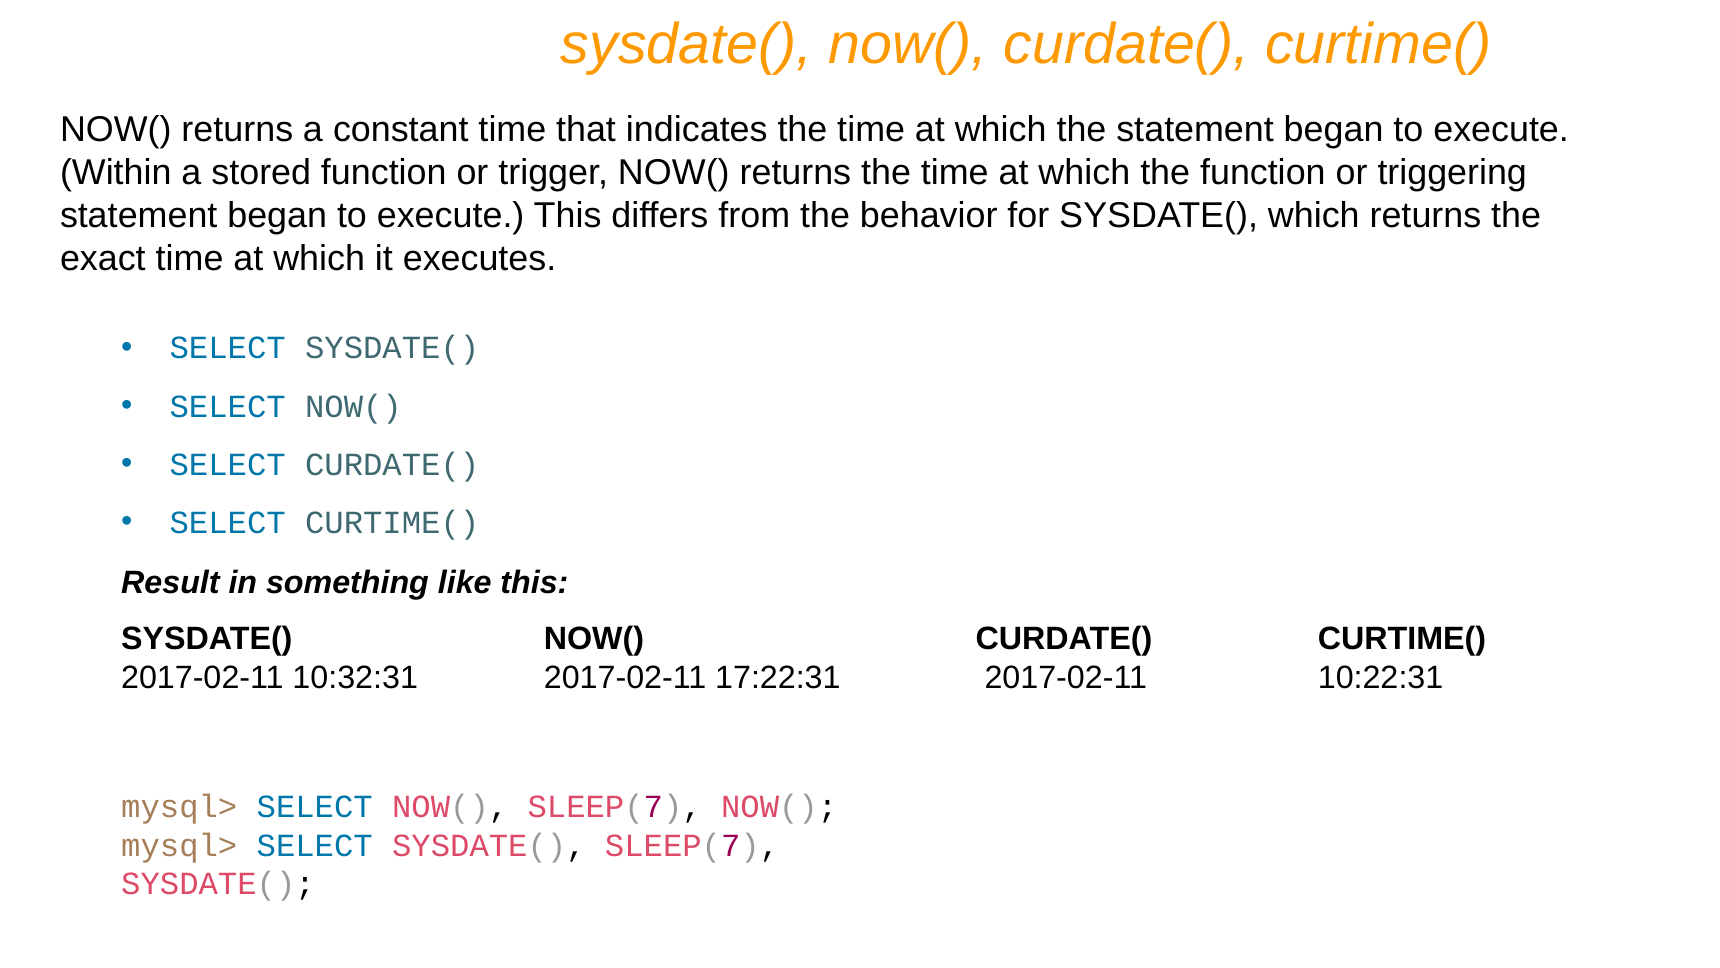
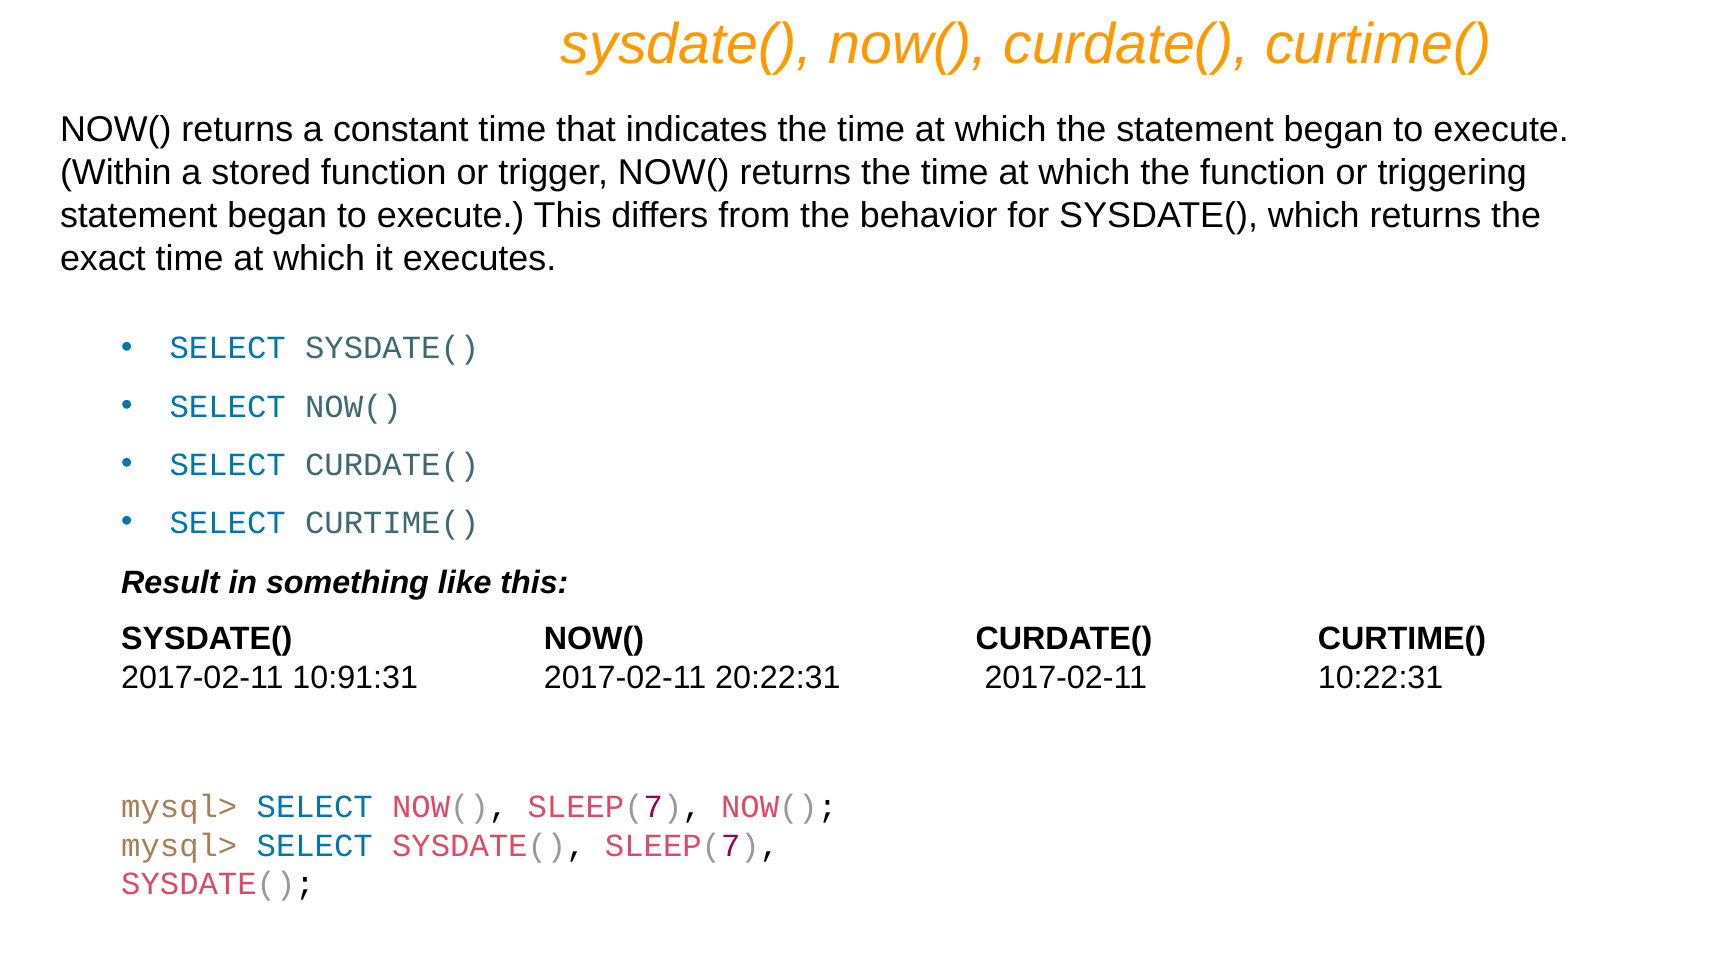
10:32:31: 10:32:31 -> 10:91:31 (355, 677)
17:22:31: 17:22:31 -> 20:22:31 (778, 677)
